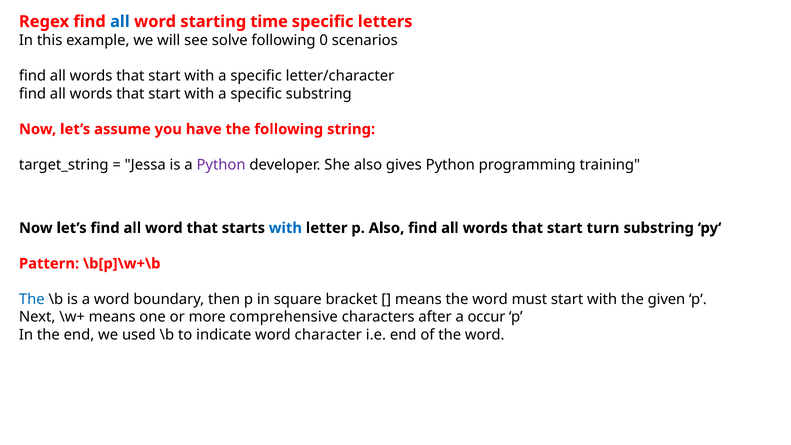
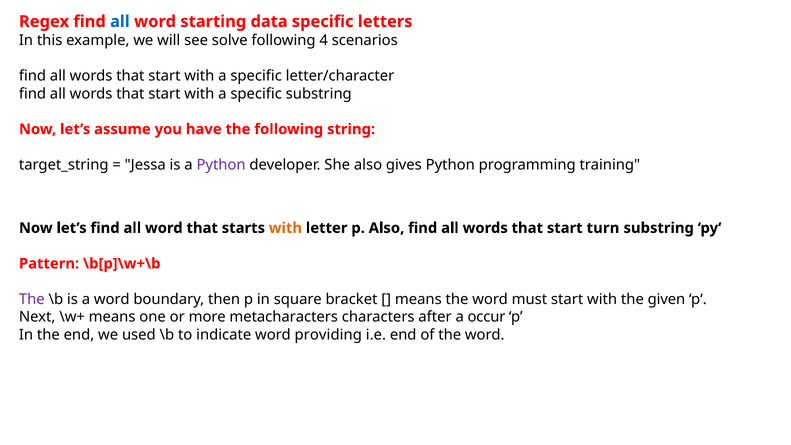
time: time -> data (269, 22)
0: 0 -> 4 (324, 40)
with colour: blue -> orange (285, 228)
The colour: blue -> purple (32, 299)
comprehensive: comprehensive -> metacharacters (284, 317)
character: character -> providing (328, 335)
